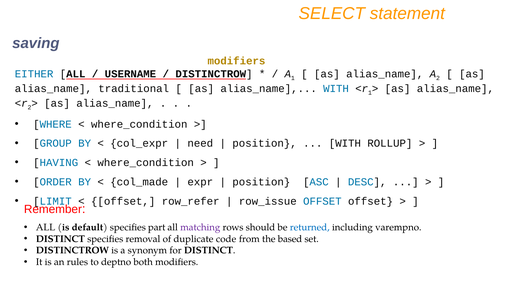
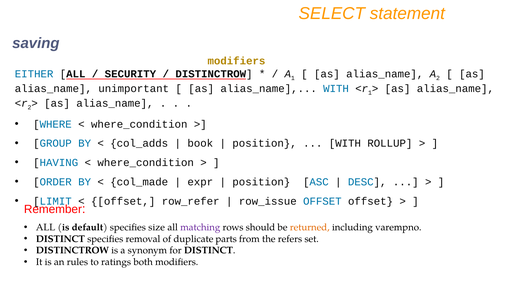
USERNAME: USERNAME -> SECURITY (130, 74)
traditional: traditional -> unimportant (134, 88)
col_expr: col_expr -> col_adds (139, 143)
need: need -> book (200, 143)
part: part -> size (157, 227)
returned colour: blue -> orange (310, 227)
code: code -> parts (226, 239)
based: based -> refers (290, 239)
deptno: deptno -> ratings (116, 262)
